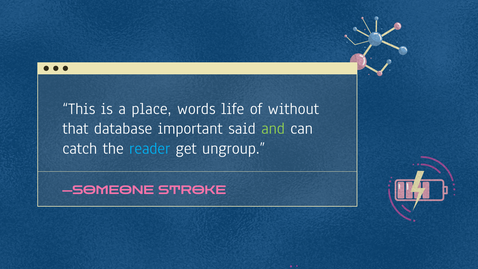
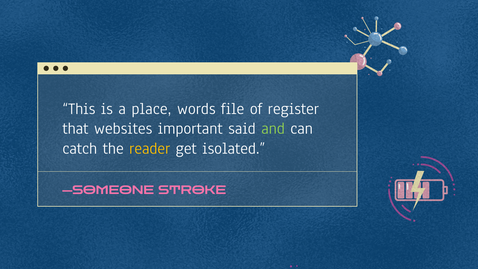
life: life -> file (233, 109)
without: without -> register (293, 109)
database: database -> websites (123, 128)
reader colour: light blue -> yellow (150, 148)
ungroup: ungroup -> isolated (234, 148)
